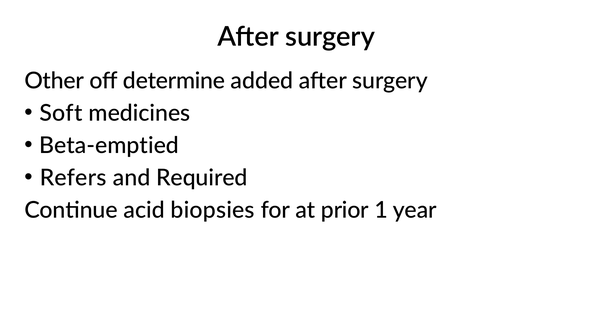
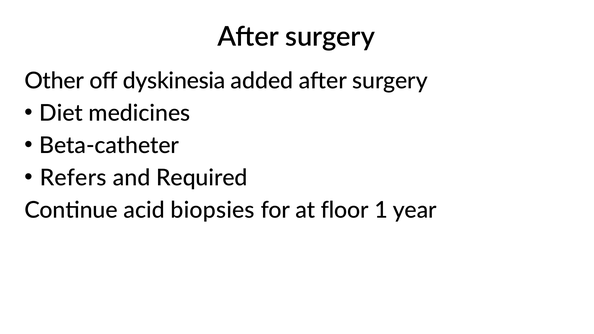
determine: determine -> dyskinesia (174, 81)
Soft: Soft -> Diet (61, 113)
Beta-emptied: Beta-emptied -> Beta-catheter (109, 146)
prior: prior -> floor (345, 210)
